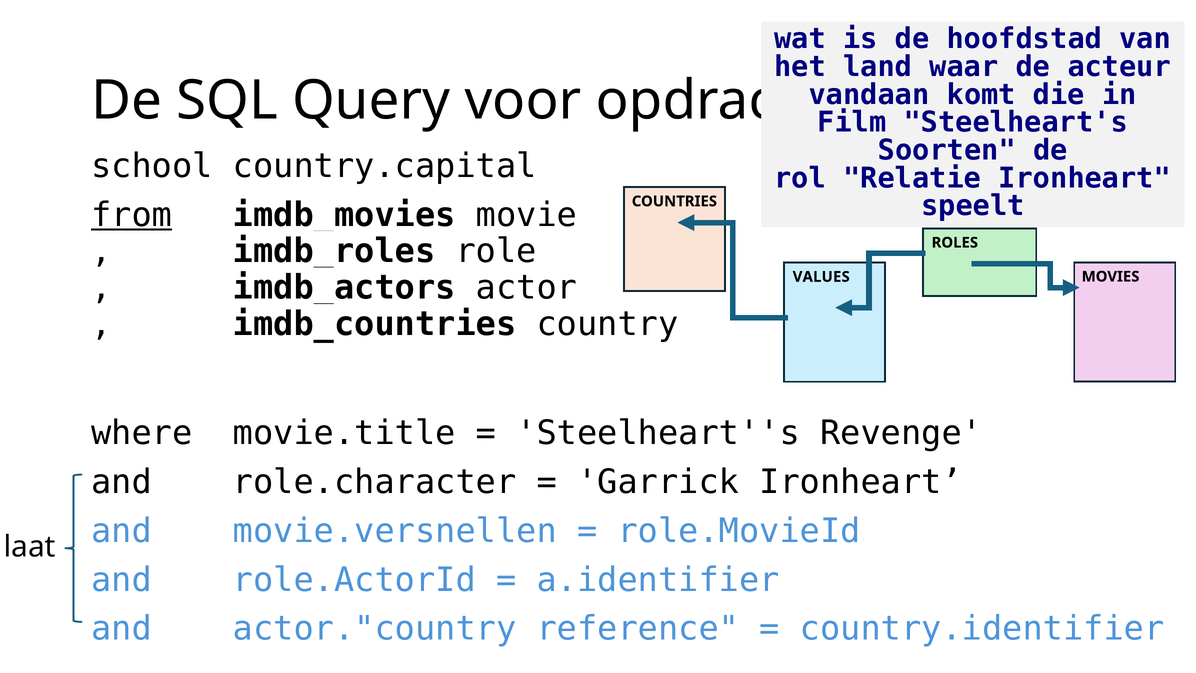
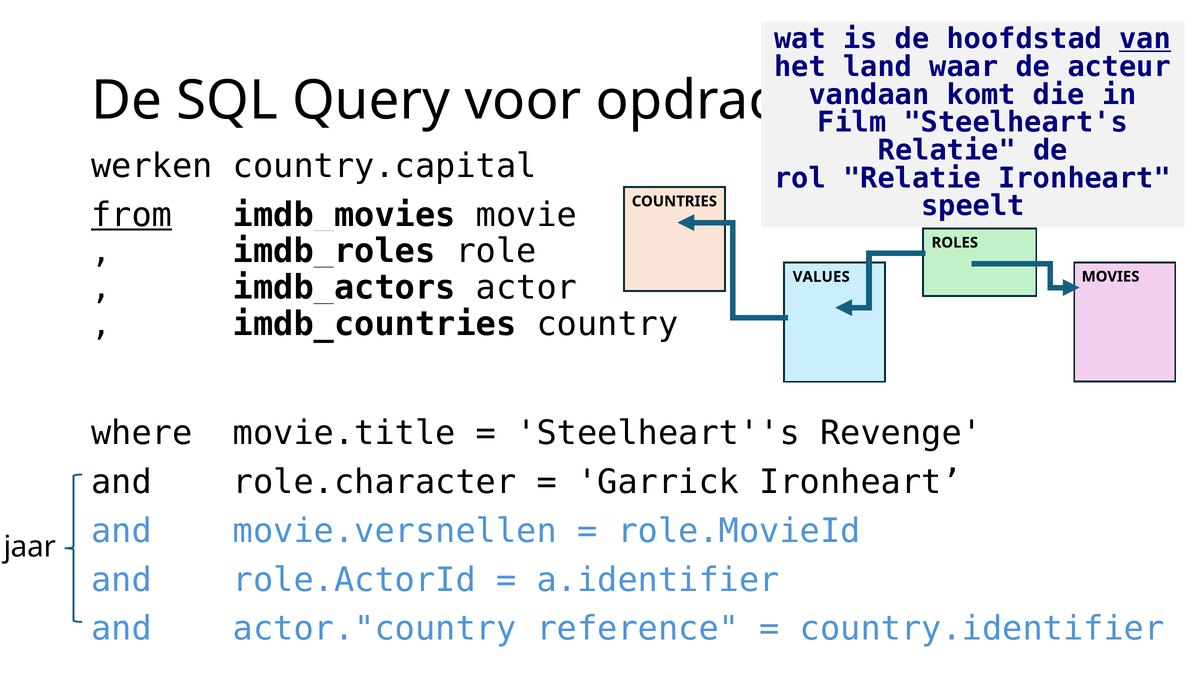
van underline: none -> present (1145, 39)
Soorten: Soorten -> Relatie (947, 150)
school: school -> werken (152, 166)
laat: laat -> jaar (30, 547)
